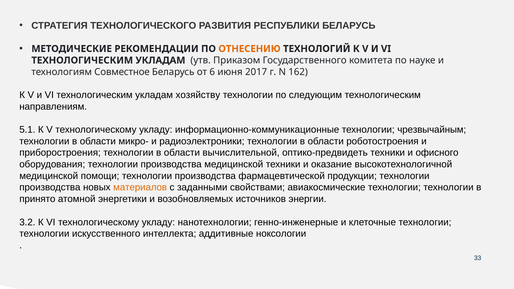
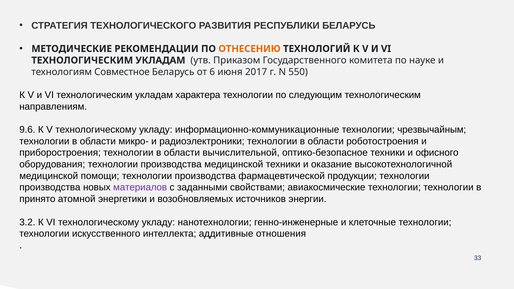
162: 162 -> 550 (298, 72)
хозяйству: хозяйству -> характера (198, 95)
5.1: 5.1 -> 9.6 (27, 130)
оптико-предвидеть: оптико-предвидеть -> оптико-безопасное (325, 153)
материалов colour: orange -> purple (140, 188)
ноксологии: ноксологии -> отношения (281, 234)
